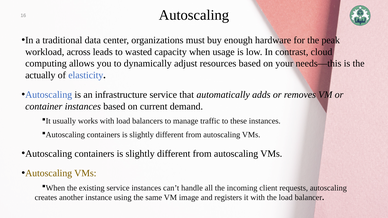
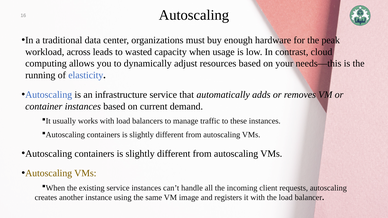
actually: actually -> running (40, 75)
